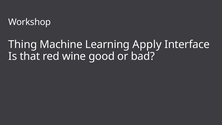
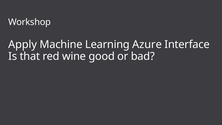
Thing: Thing -> Apply (23, 45)
Apply: Apply -> Azure (147, 45)
